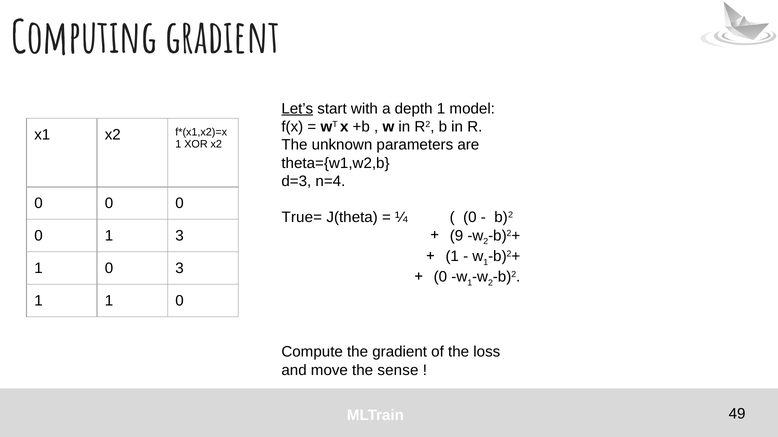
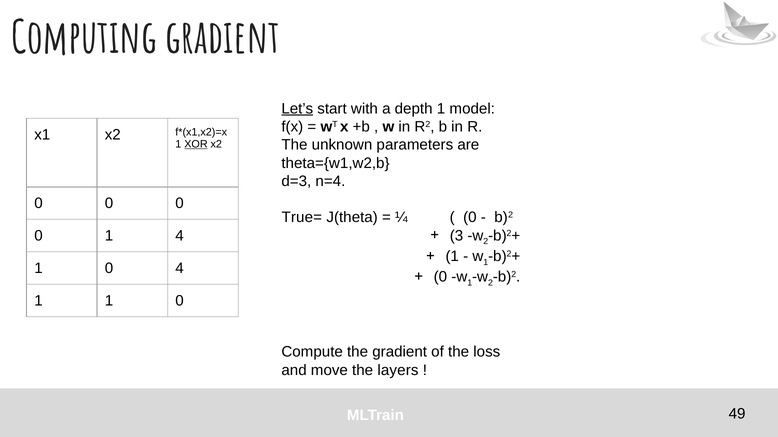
XOR underline: none -> present (196, 144)
1 3: 3 -> 4 (180, 236)
9: 9 -> 3 (456, 236)
0 3: 3 -> 4 (180, 269)
sense: sense -> layers (398, 371)
